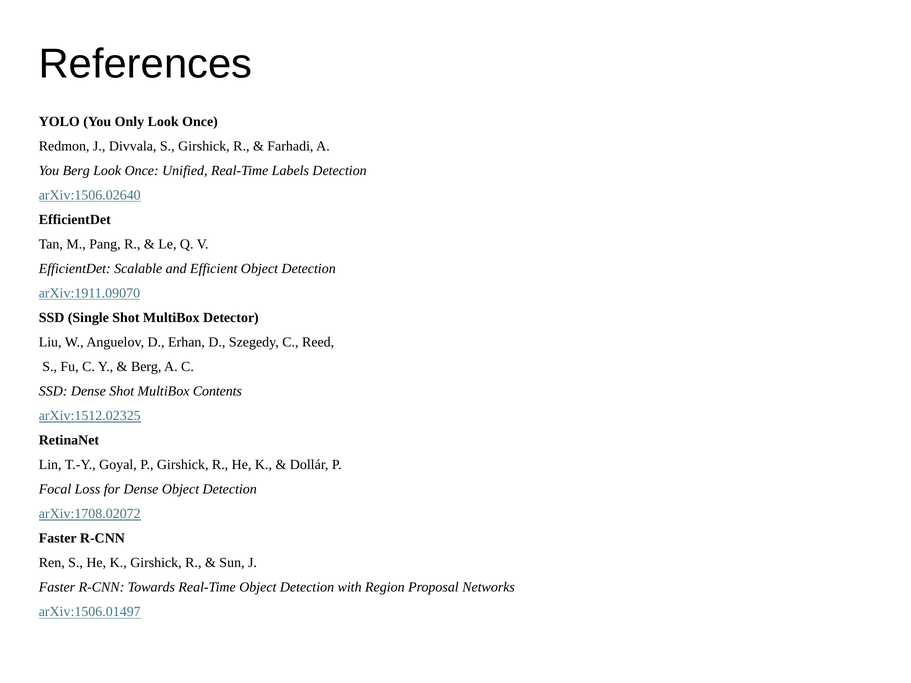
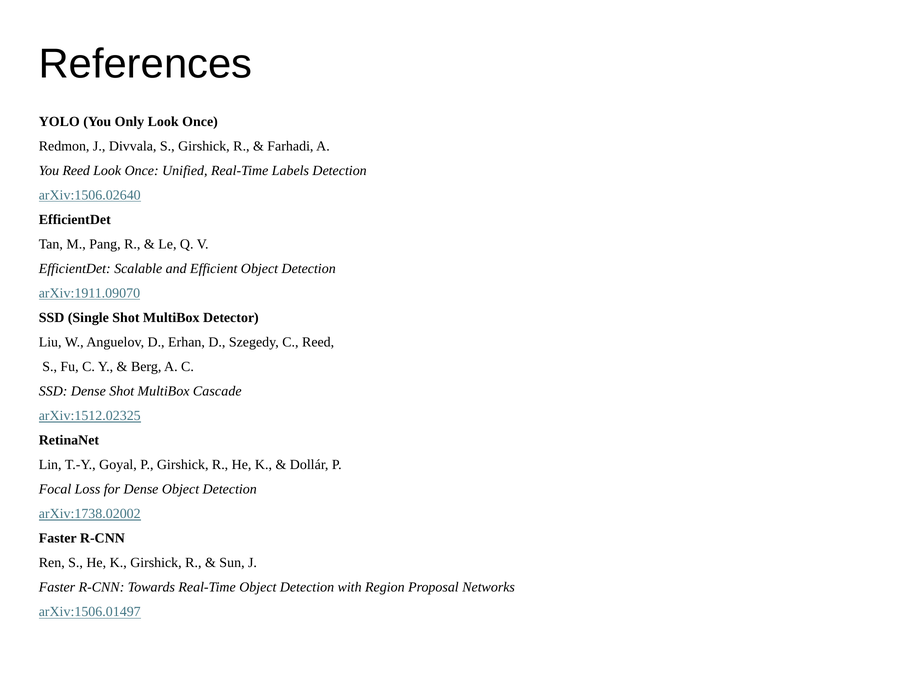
You Berg: Berg -> Reed (76, 171)
Contents: Contents -> Cascade (217, 391)
arXiv:1708.02072: arXiv:1708.02072 -> arXiv:1738.02002 (90, 514)
